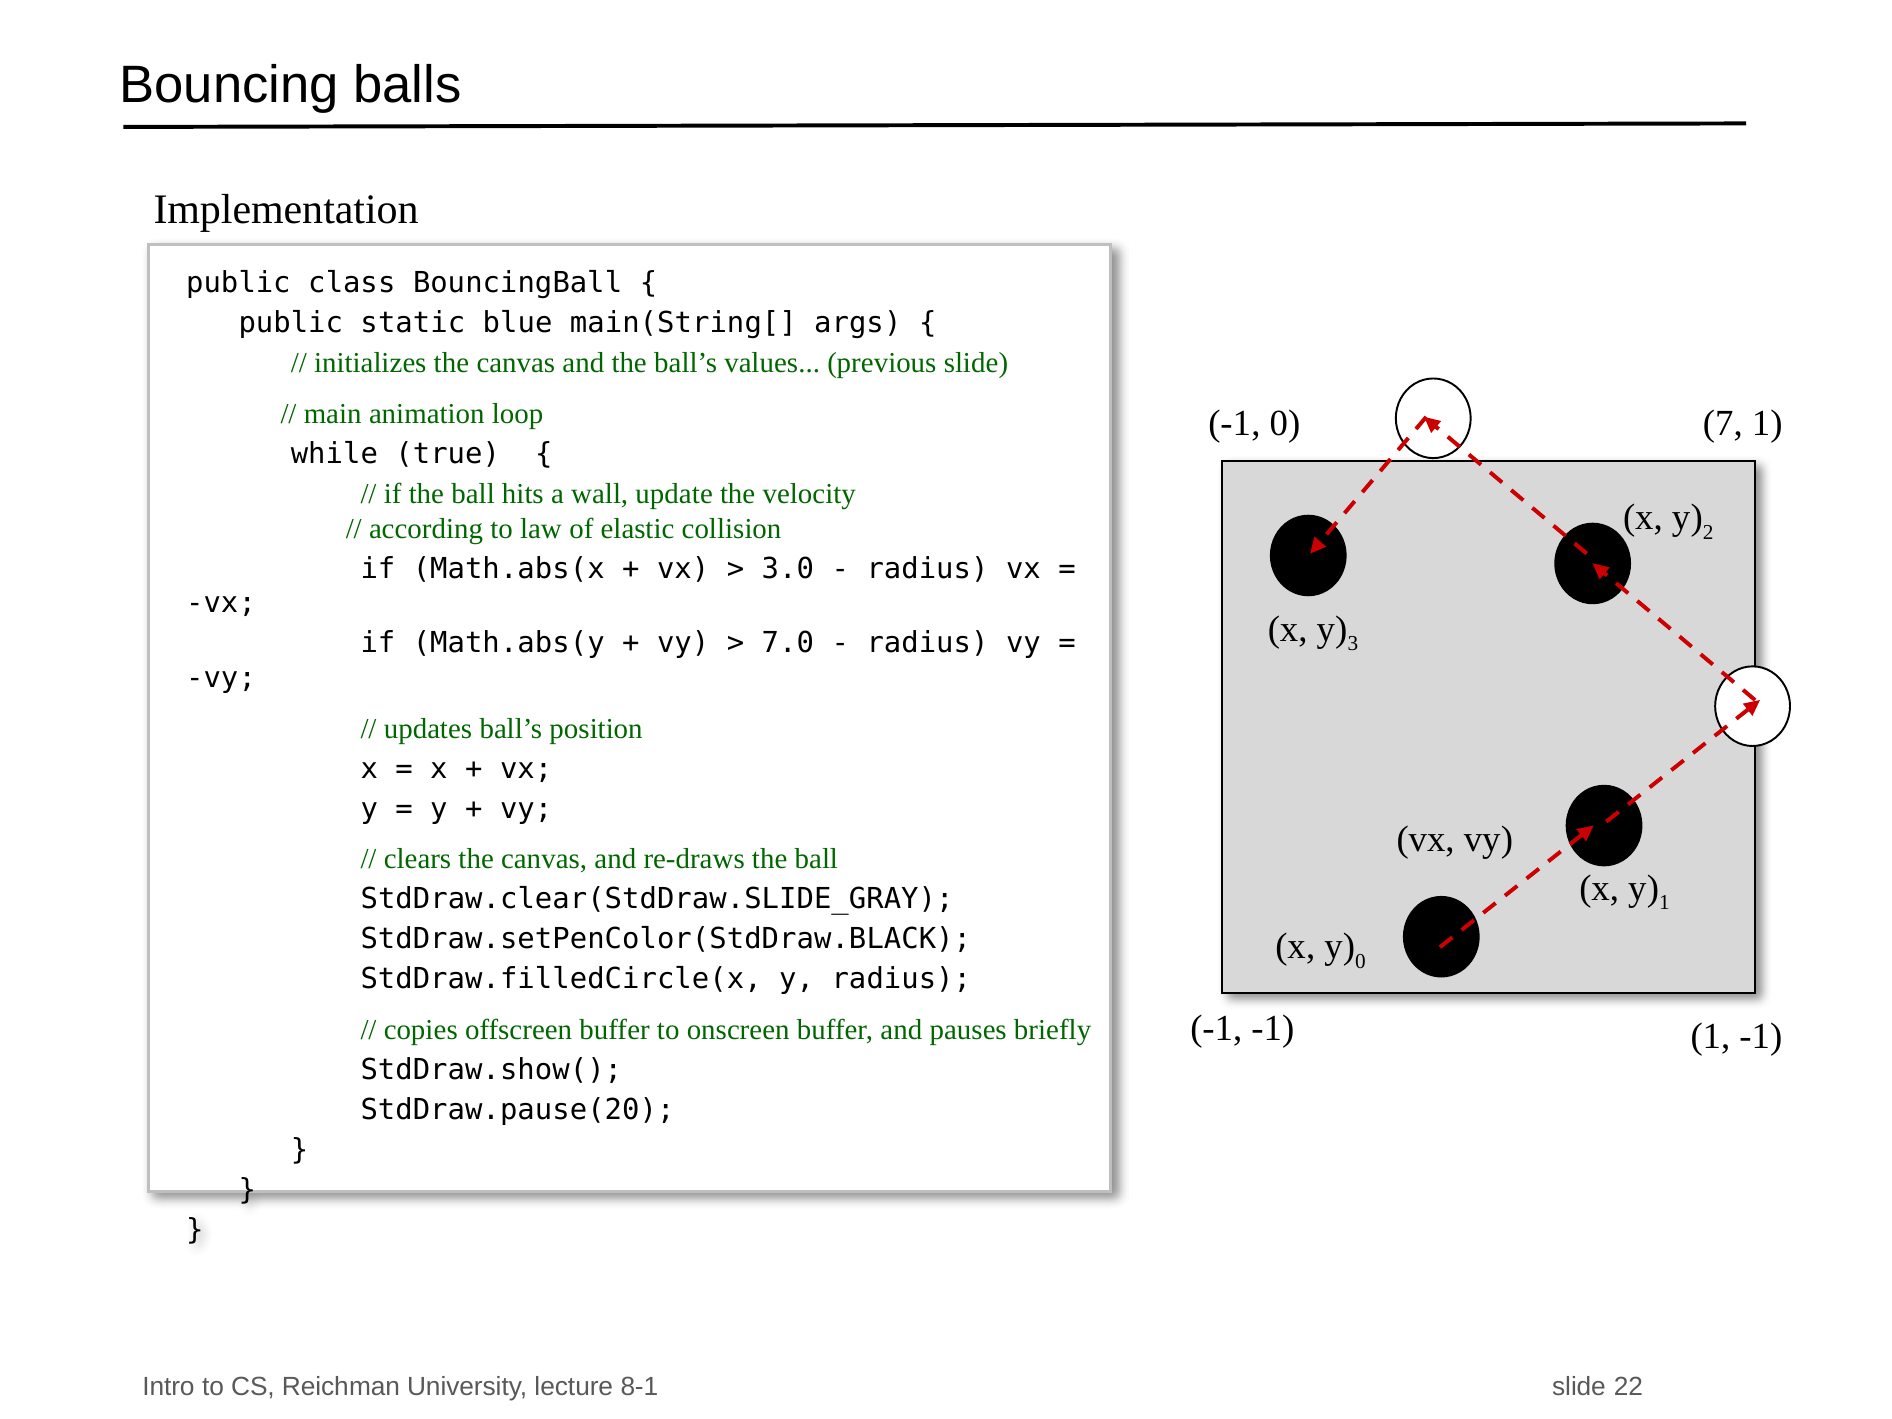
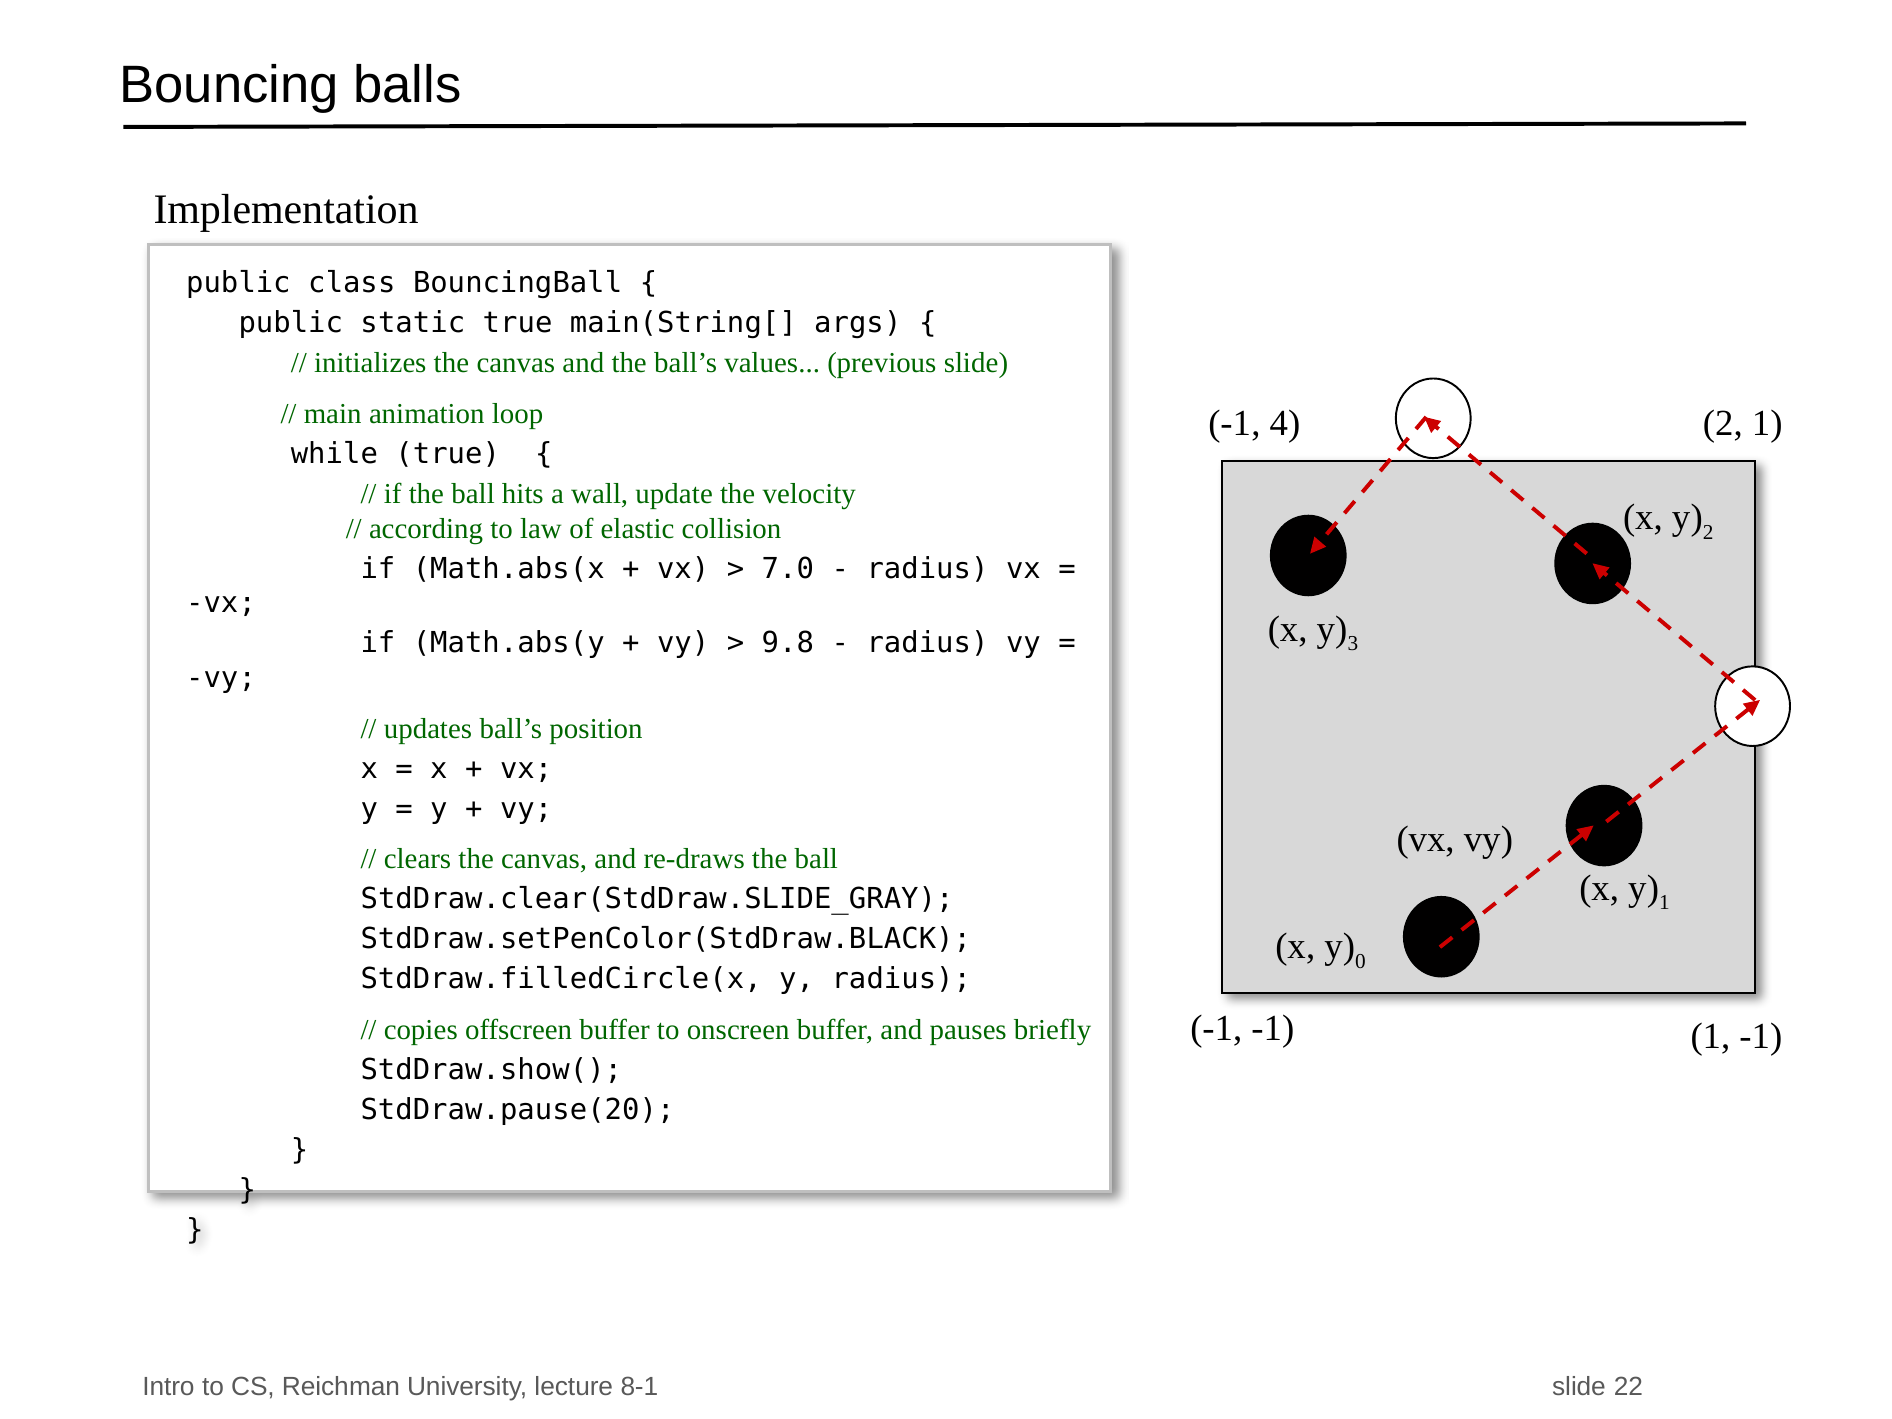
static blue: blue -> true (518, 323)
-1 0: 0 -> 4 (1285, 424)
7: 7 -> 2 (1723, 424)
3.0: 3.0 -> 7.0 (788, 569)
7.0: 7.0 -> 9.8 (788, 643)
